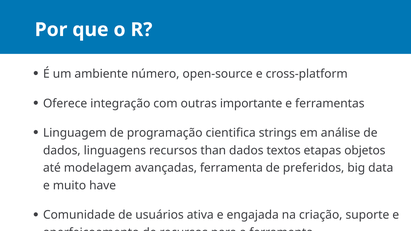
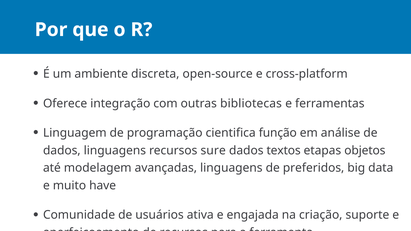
número: número -> discreta (155, 74)
importante: importante -> bibliotecas (251, 103)
strings: strings -> função (278, 133)
than: than -> sure (213, 151)
avançadas ferramenta: ferramenta -> linguagens (231, 168)
